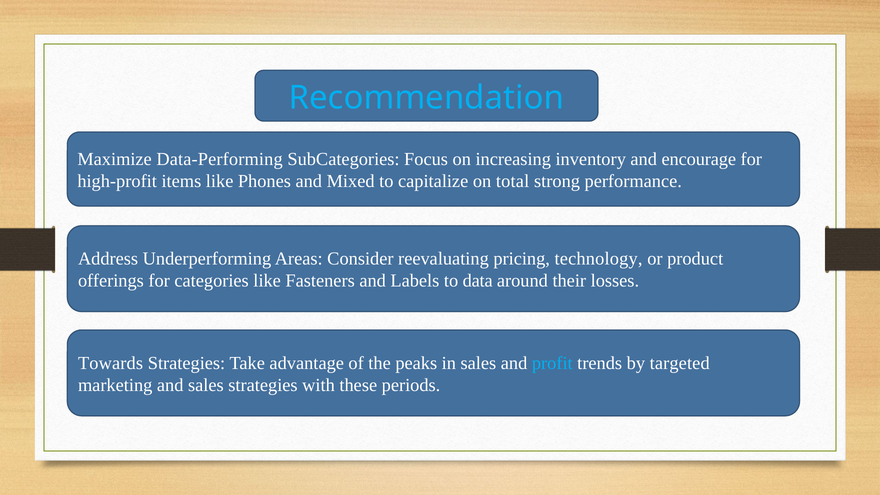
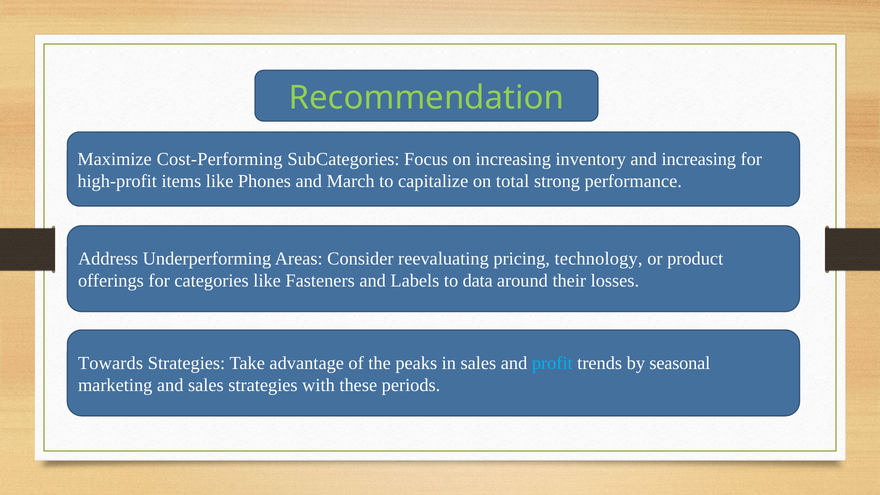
Recommendation colour: light blue -> light green (426, 98)
Data-Performing: Data-Performing -> Cost-Performing (220, 159)
and encourage: encourage -> increasing (699, 159)
Mixed: Mixed -> March (351, 181)
targeted: targeted -> seasonal (680, 363)
